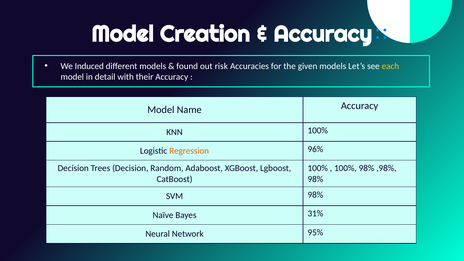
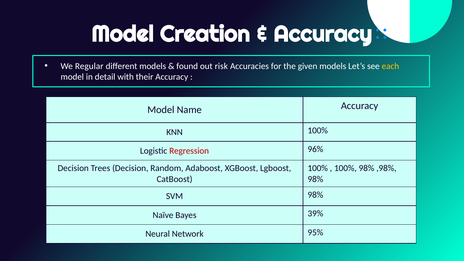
Induced: Induced -> Regular (89, 66)
Regression colour: orange -> red (189, 151)
31%: 31% -> 39% (315, 214)
